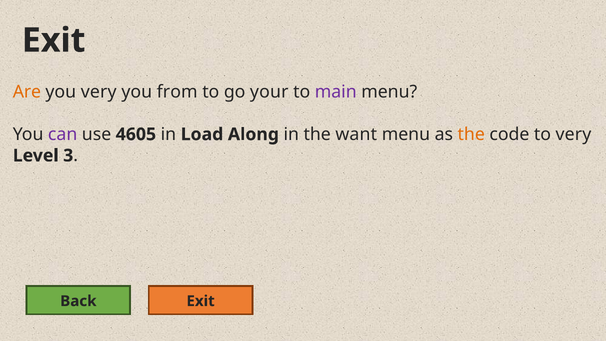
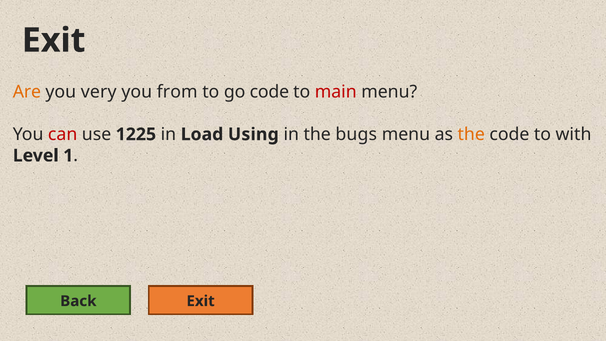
go your: your -> code (269, 92)
main colour: purple -> red (336, 92)
can colour: purple -> red (63, 134)
4605: 4605 -> 1225 (136, 134)
Along: Along -> Using (253, 134)
want: want -> bugs (356, 134)
to very: very -> with (573, 134)
3: 3 -> 1 (68, 156)
